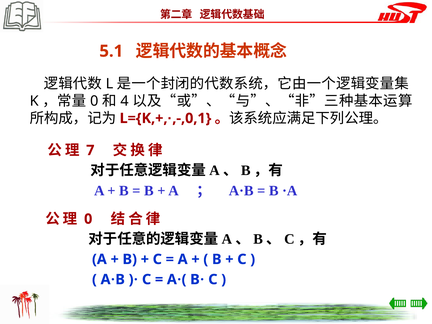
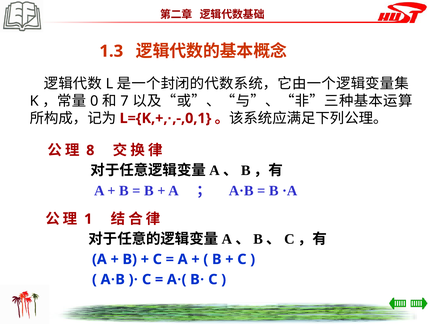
5.1: 5.1 -> 1.3 (111, 51)
4: 4 -> 7 (125, 101)
7: 7 -> 8 (90, 150)
0: 0 -> 1 (88, 219)
